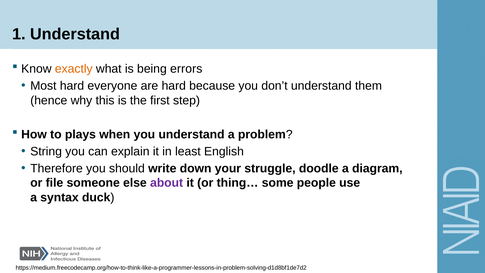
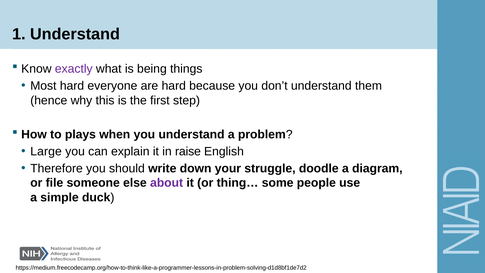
exactly colour: orange -> purple (74, 69)
errors: errors -> things (186, 69)
String: String -> Large (46, 151)
least: least -> raise (188, 151)
syntax: syntax -> simple (60, 197)
